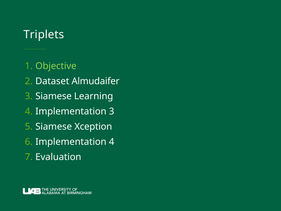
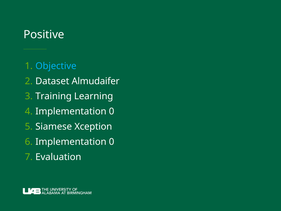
Triplets: Triplets -> Positive (44, 35)
Objective colour: light green -> light blue (56, 66)
Siamese: Siamese -> Training (54, 96)
3: 3 -> 0 (112, 111)
4: 4 -> 0 (112, 142)
